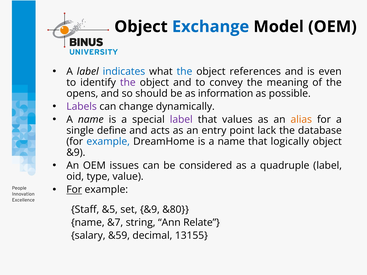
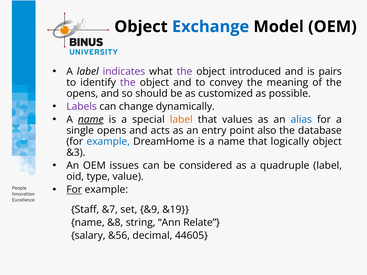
indicates colour: blue -> purple (124, 72)
the colour: blue -> purple (184, 72)
references: references -> introduced (255, 72)
even: even -> pairs (330, 72)
information: information -> customized (226, 94)
name underline: none -> present (91, 120)
label colour: purple -> orange (181, 120)
alias colour: orange -> blue (301, 120)
single define: define -> opens (112, 131)
lack: lack -> also (267, 131)
&9: &9 -> &3 (76, 153)
&5: &5 -> &7 (110, 210)
&80: &80 -> &19 (176, 210)
&7: &7 -> &8 (115, 223)
&59: &59 -> &56 (119, 236)
13155: 13155 -> 44605 (191, 236)
